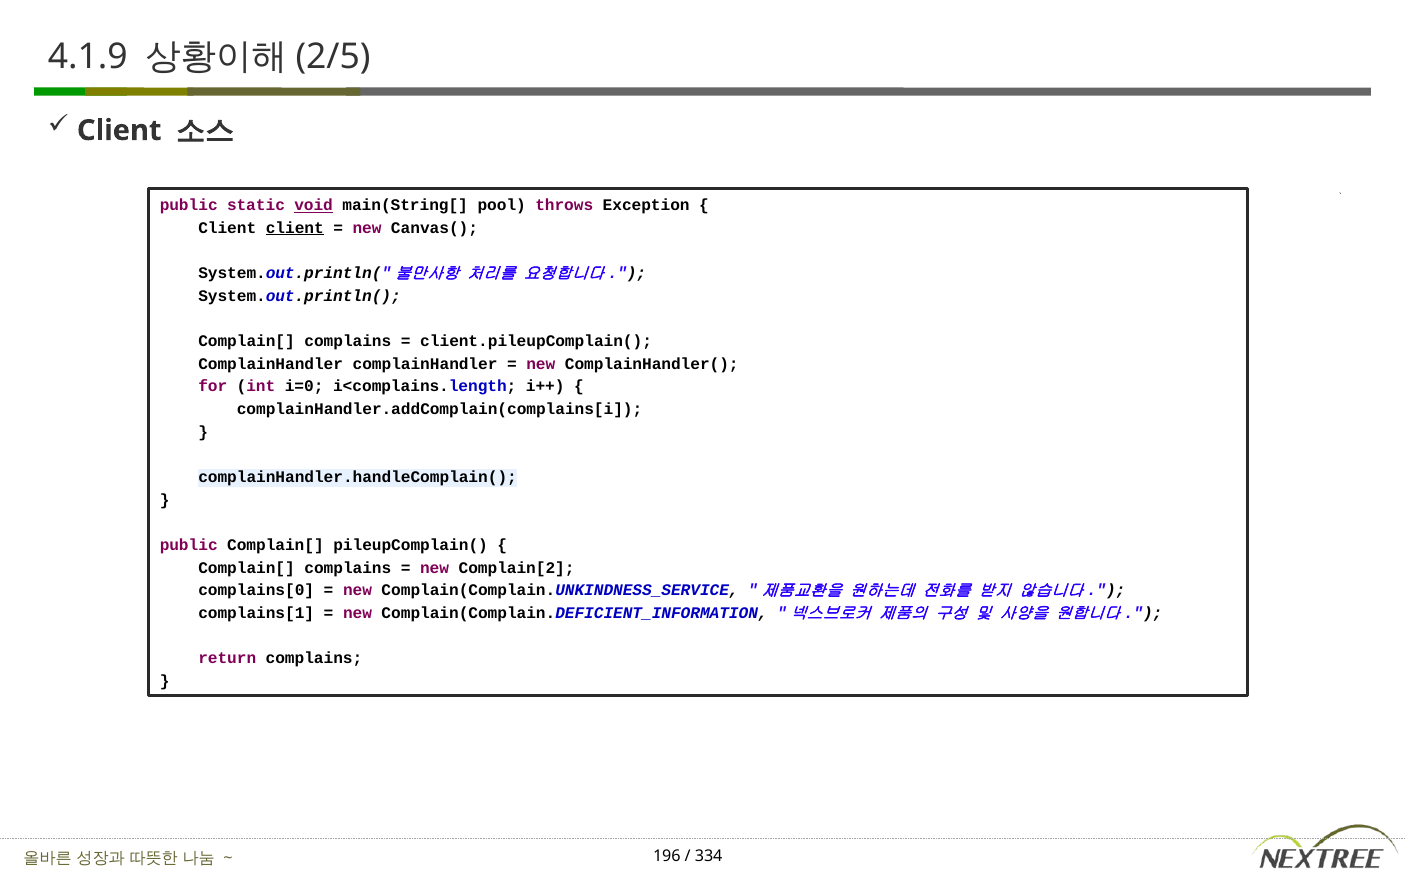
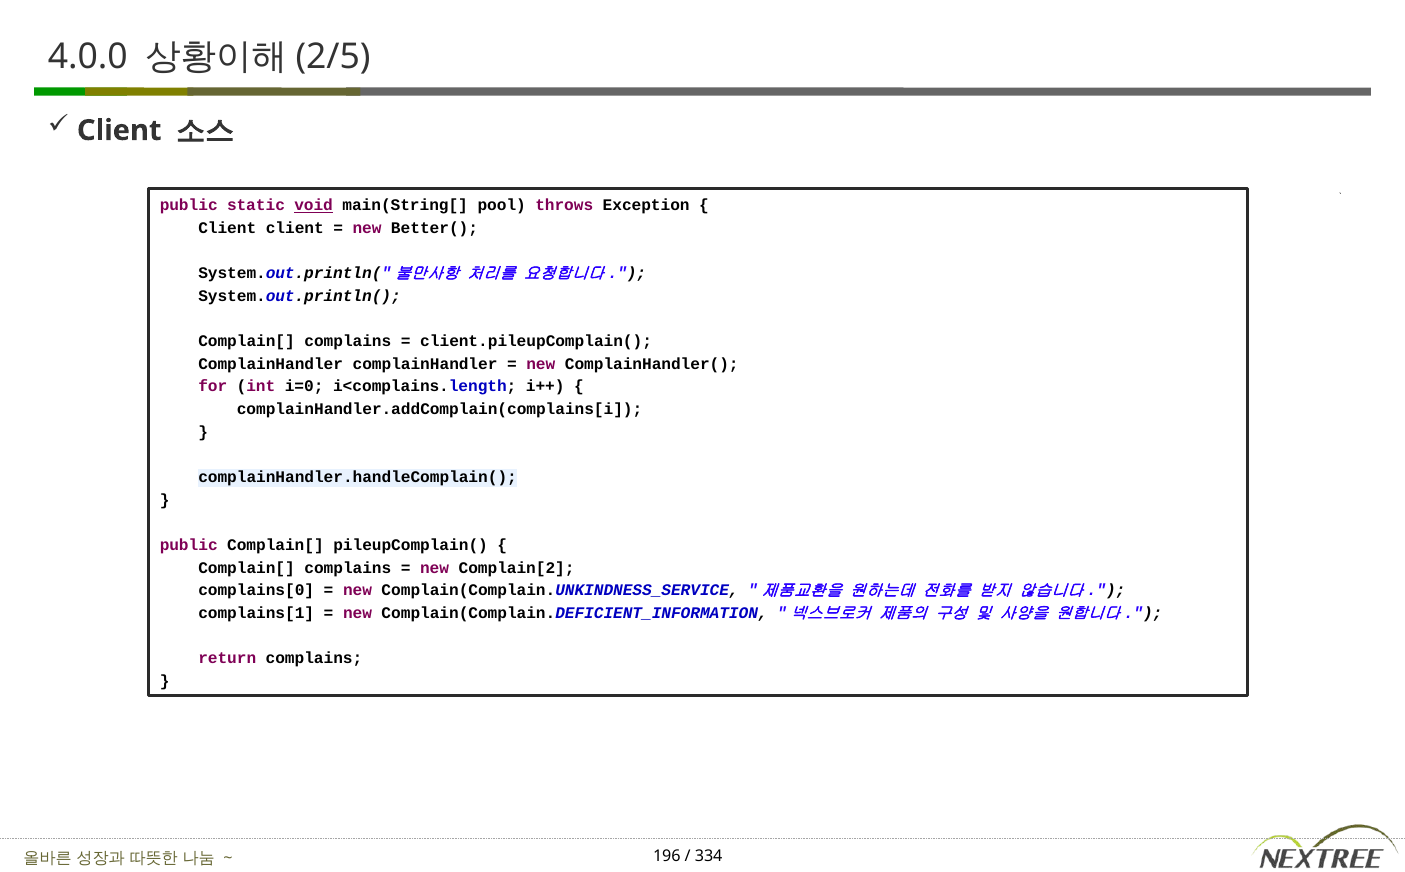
4.1.9: 4.1.9 -> 4.0.0 (88, 57)
client underline: present -> none (295, 228)
Canvas(: Canvas( -> Better( (435, 228)
